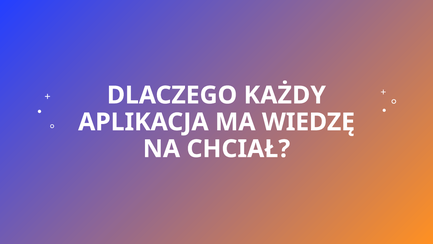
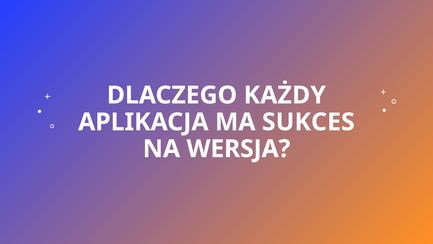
WIEDZĘ: WIEDZĘ -> SUKCES (308, 122)
CHCIAŁ: CHCIAŁ -> WERSJA (238, 149)
